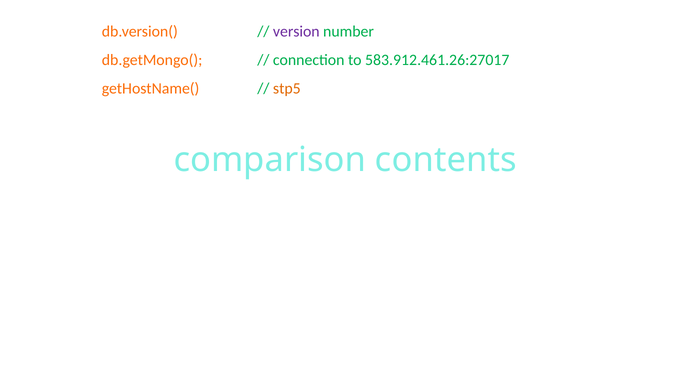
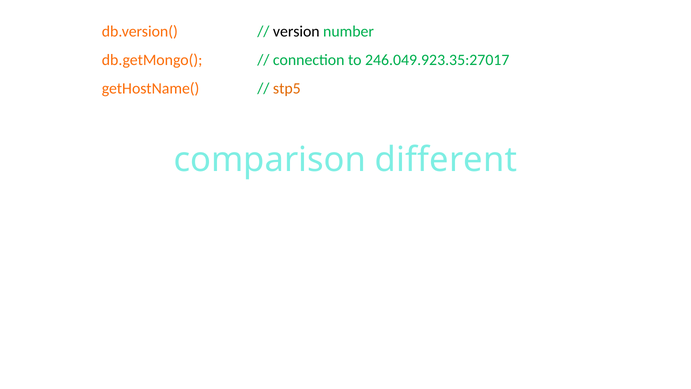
version colour: purple -> black (296, 31)
583.912.461.26:27017: 583.912.461.26:27017 -> 246.049.923.35:27017 (437, 60)
contents: contents -> different (446, 160)
